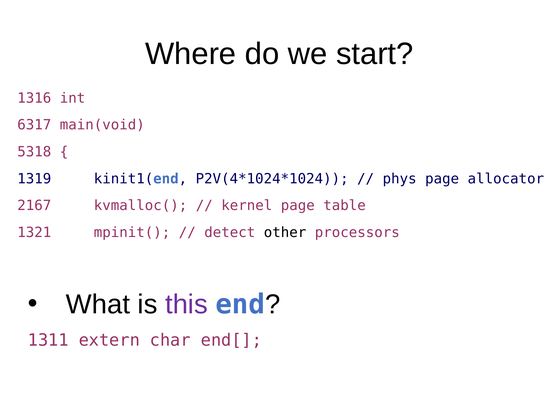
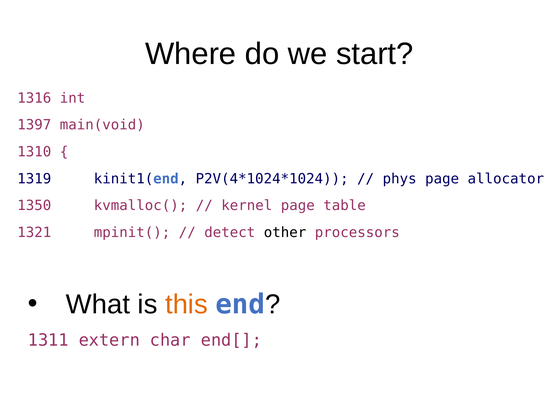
6317: 6317 -> 1397 (34, 125)
5318: 5318 -> 1310 (34, 152)
2167: 2167 -> 1350 (34, 206)
this colour: purple -> orange (186, 305)
